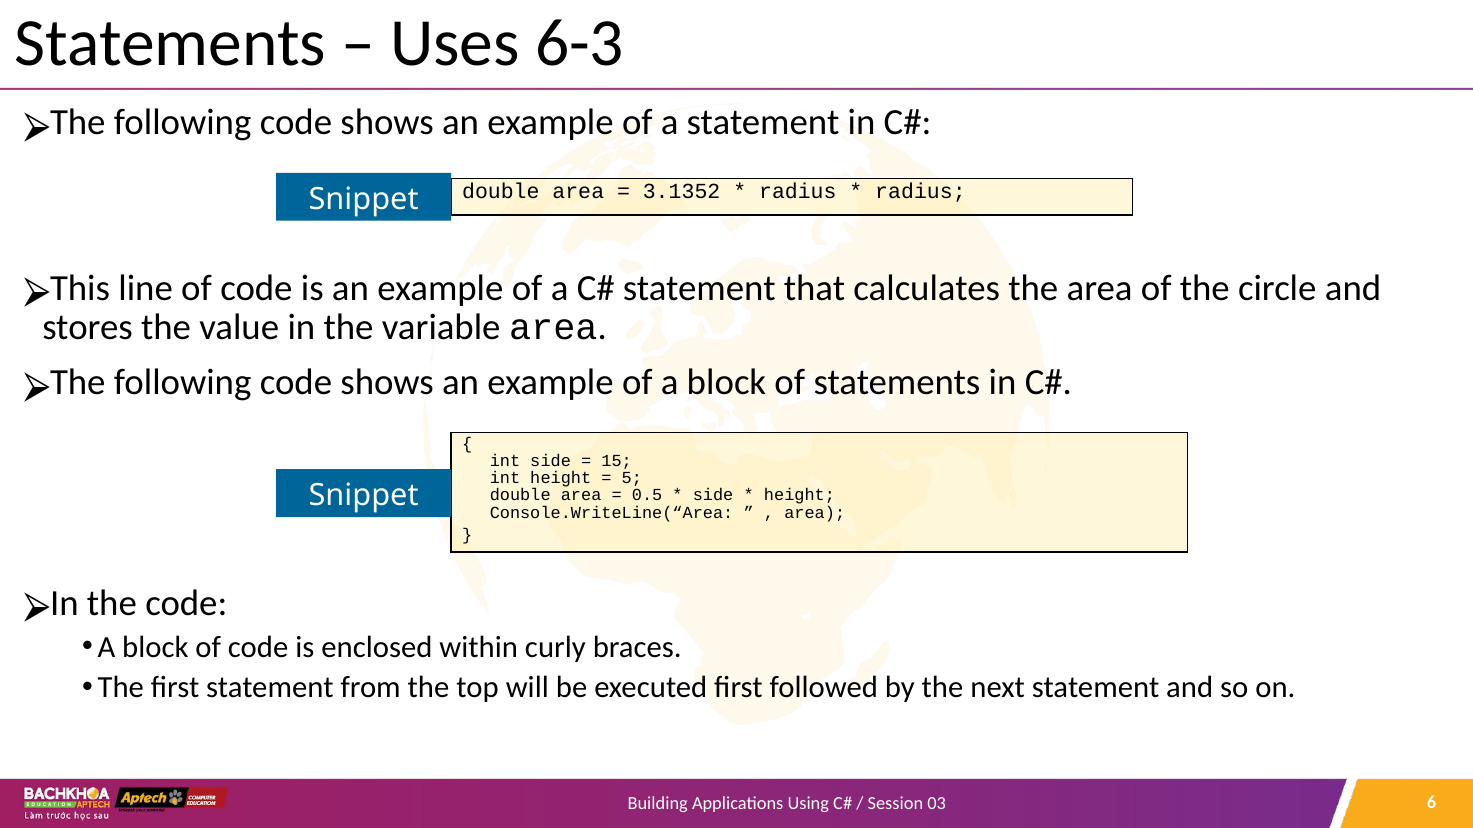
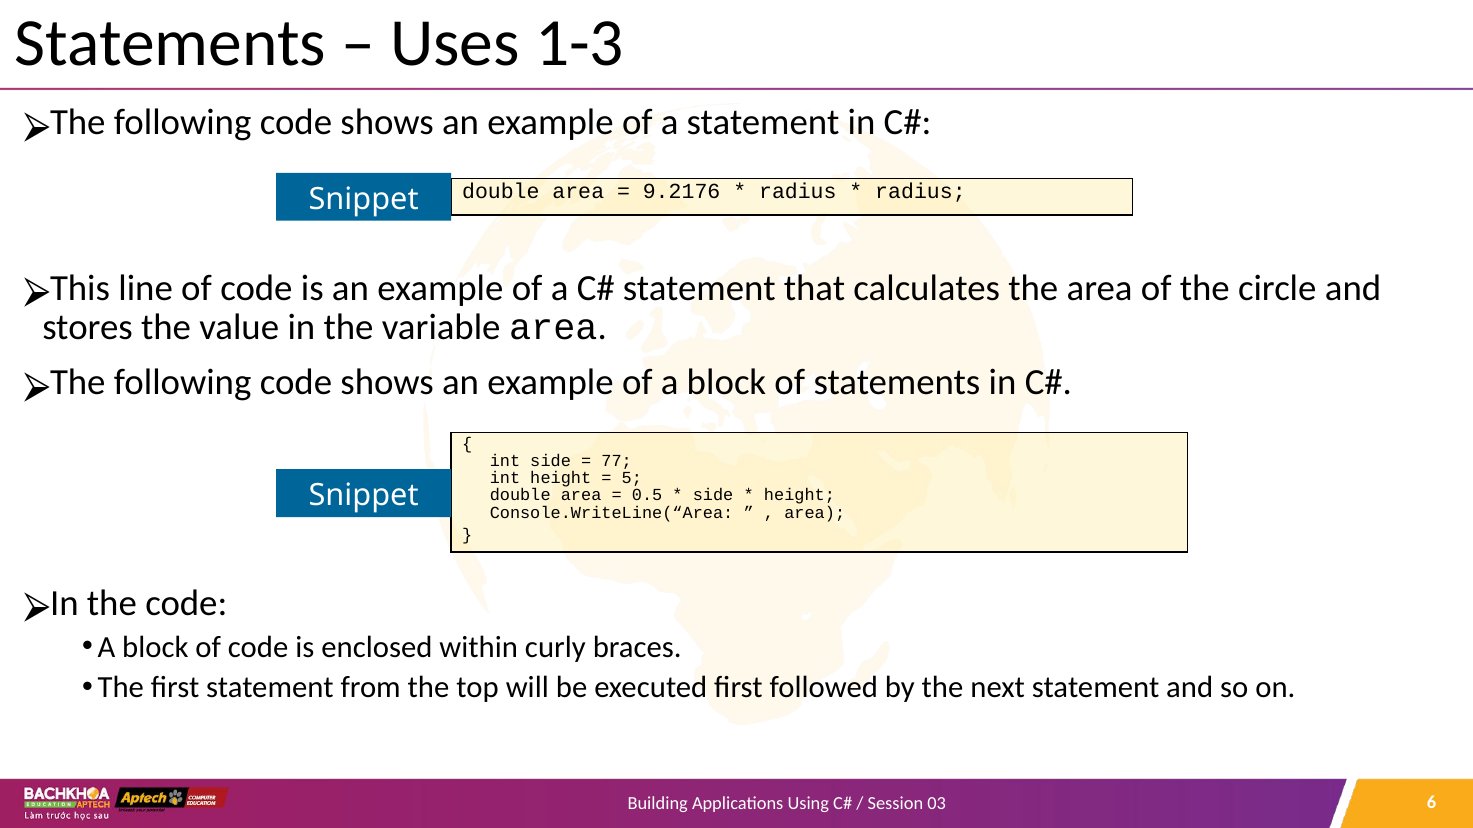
6-3: 6-3 -> 1-3 (580, 43)
3.1352: 3.1352 -> 9.2176 (682, 191)
15: 15 -> 77 (617, 461)
